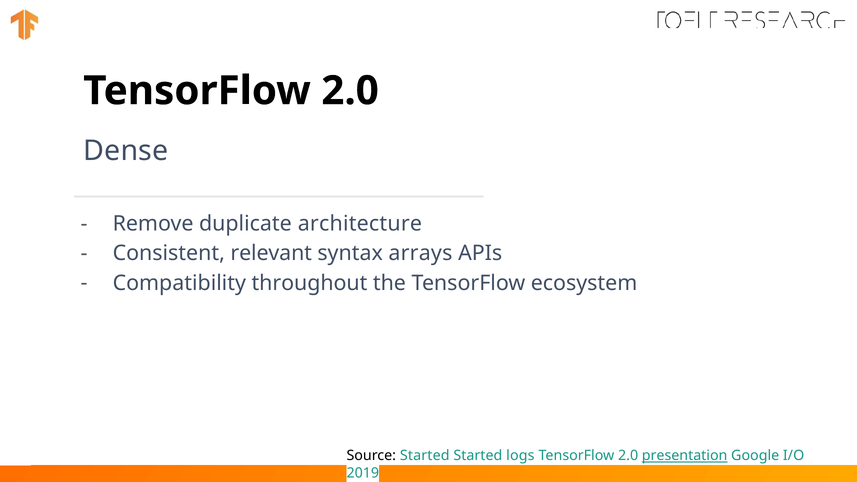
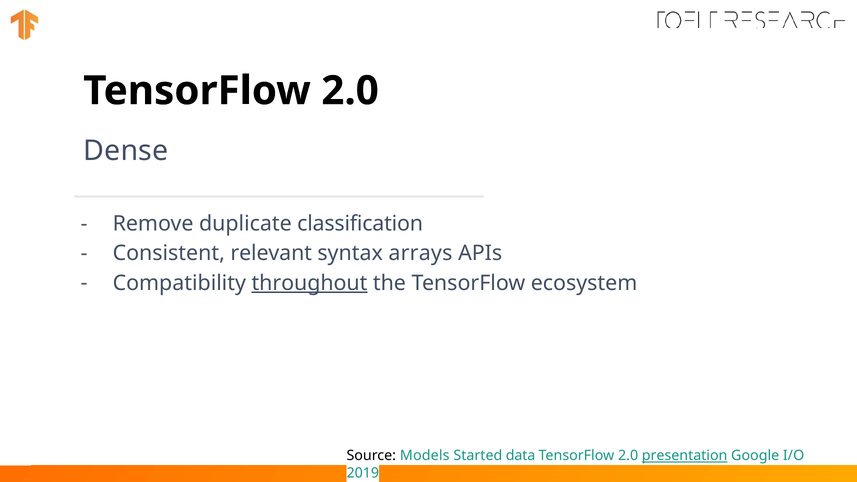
architecture: architecture -> classification (360, 224)
throughout underline: none -> present (309, 283)
Started: Started -> Models (425, 456)
logs: logs -> data (521, 456)
